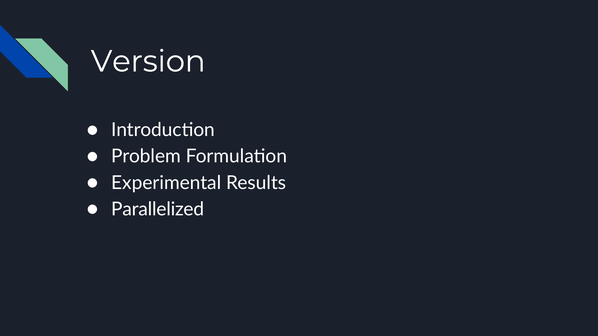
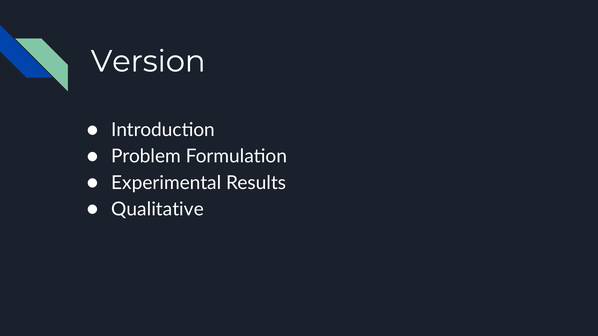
Parallelized: Parallelized -> Qualitative (158, 209)
